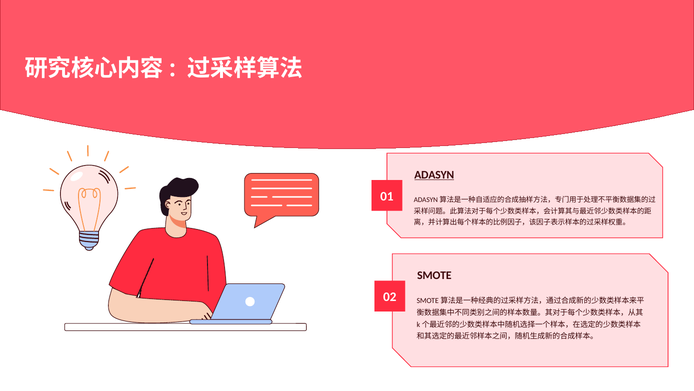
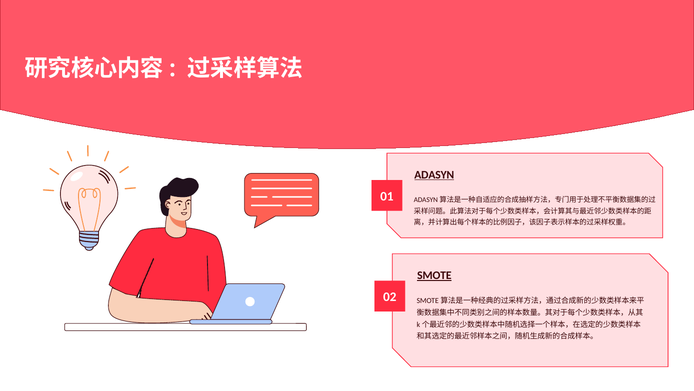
SMOTE underline: none -> present (434, 275)
